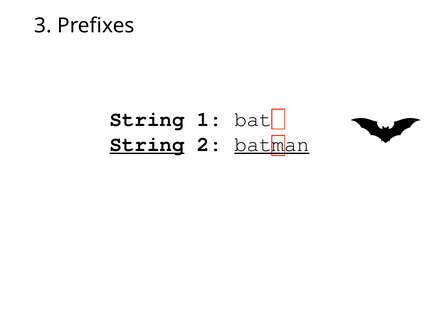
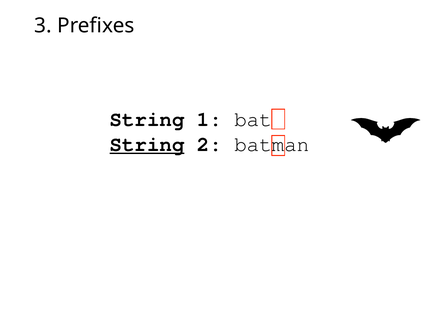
batman underline: present -> none (272, 144)
